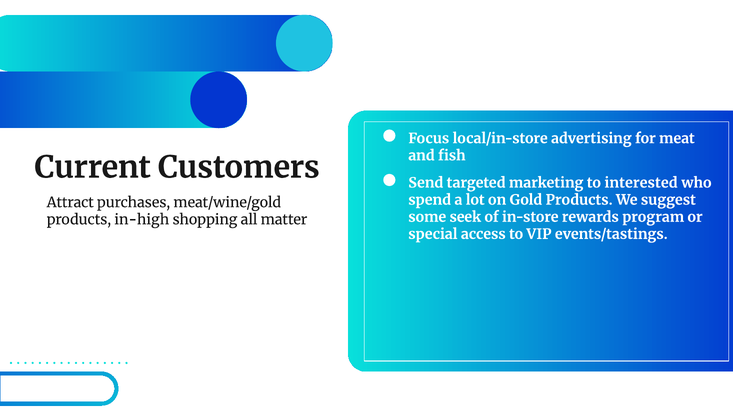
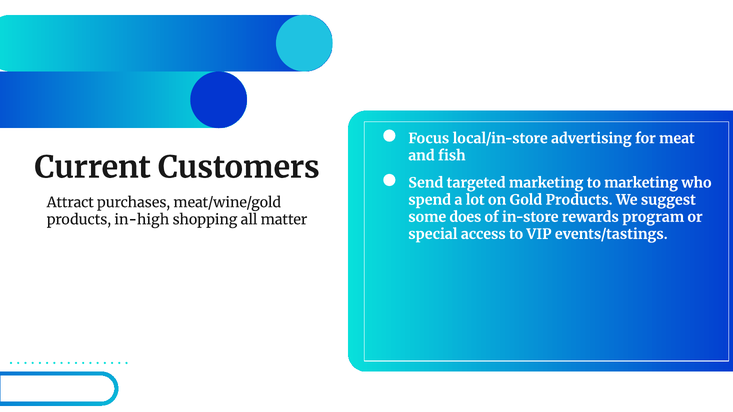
to interested: interested -> marketing (641, 183)
seek: seek -> does (465, 217)
